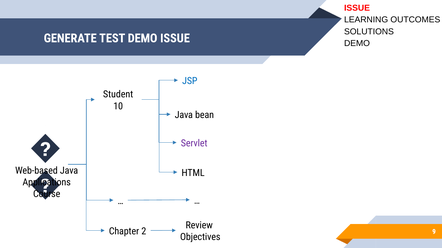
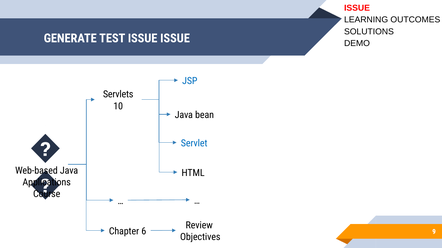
TEST DEMO: DEMO -> ISSUE (143, 38)
Student: Student -> Servlets (118, 95)
Servlet colour: purple -> blue (194, 144)
2: 2 -> 6 (144, 232)
